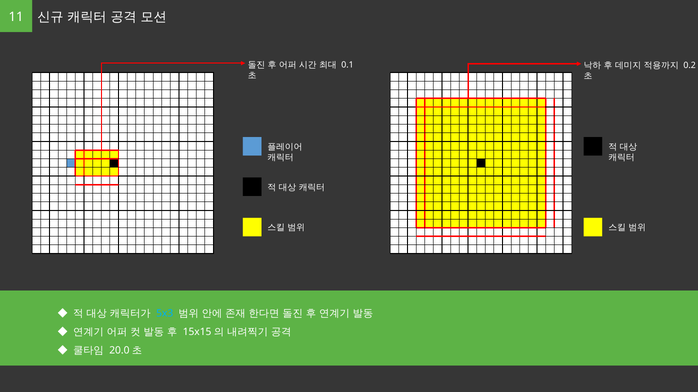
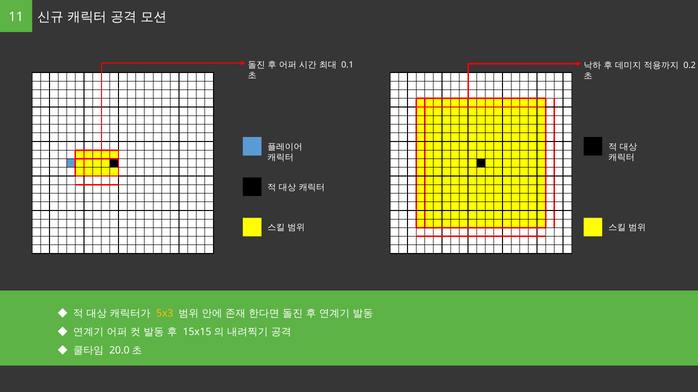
5x3 colour: light blue -> yellow (165, 314)
